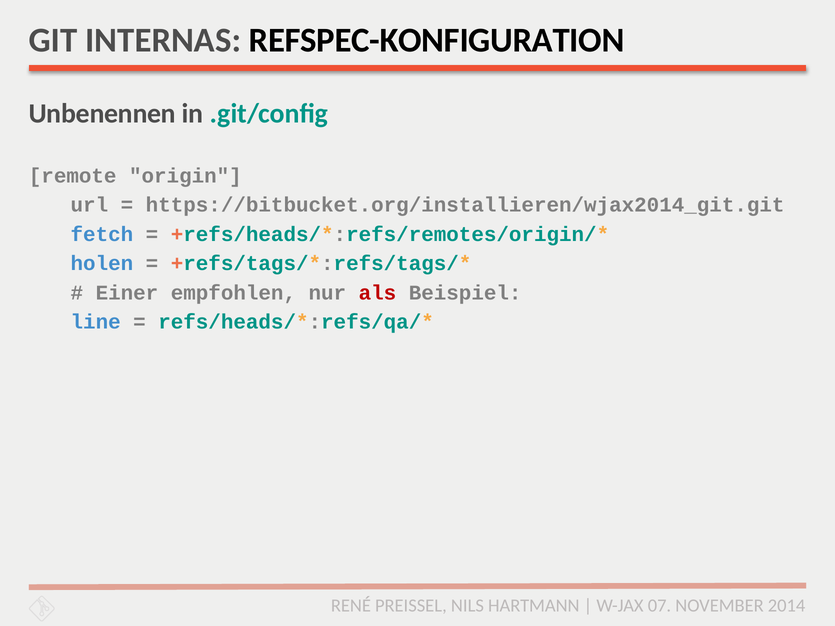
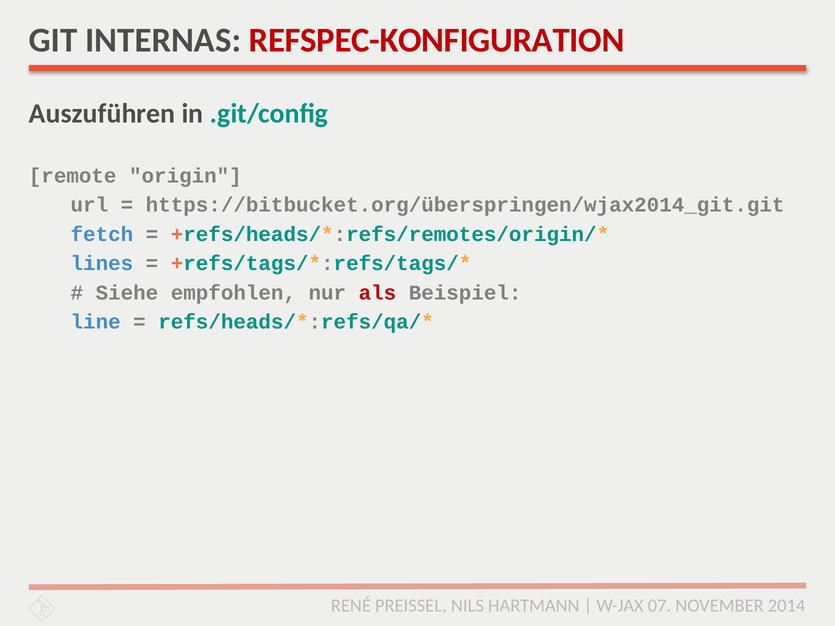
REFSPEC-KONFIGURATION colour: black -> red (437, 40)
Unbenennen: Unbenennen -> Auszuführen (102, 114)
https://bitbucket.org/installieren/wjax2014_git.git: https://bitbucket.org/installieren/wjax2014_git.git -> https://bitbucket.org/überspringen/wjax2014_git.git (465, 205)
holen: holen -> lines (102, 264)
Einer: Einer -> Siehe (127, 293)
